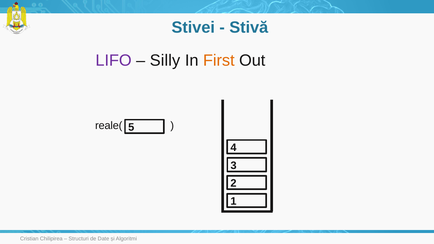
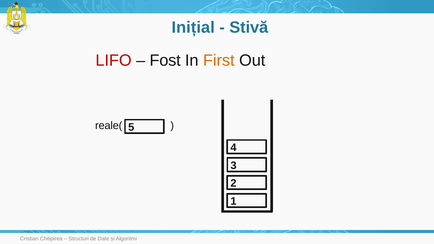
Stivei: Stivei -> Inițial (193, 28)
LIFO colour: purple -> red (114, 61)
Silly: Silly -> Fost (165, 61)
